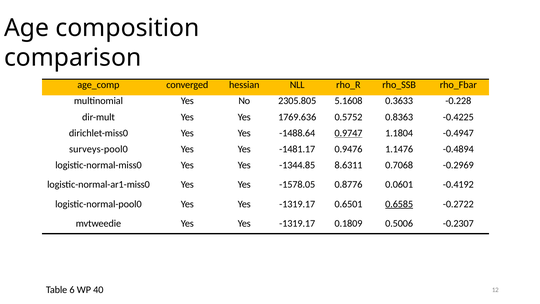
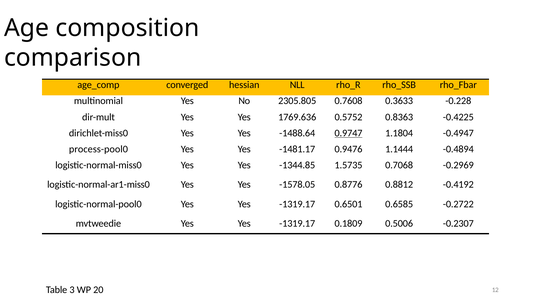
5.1608: 5.1608 -> 0.7608 (348, 101)
surveys-pool0: surveys-pool0 -> process-pool0 (98, 149)
1.1476: 1.1476 -> 1.1444 (399, 149)
8.6311: 8.6311 -> 1.5735 (348, 165)
0.0601: 0.0601 -> 0.8812 (399, 184)
0.6585 underline: present -> none (399, 204)
6: 6 -> 3 (72, 290)
40: 40 -> 20 (98, 290)
